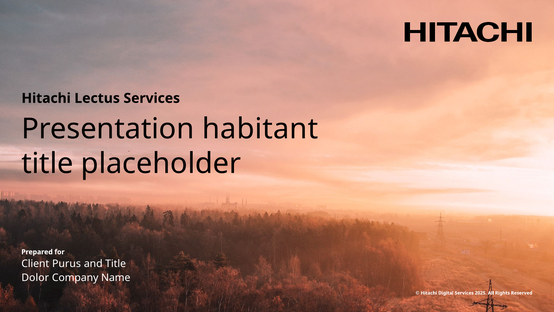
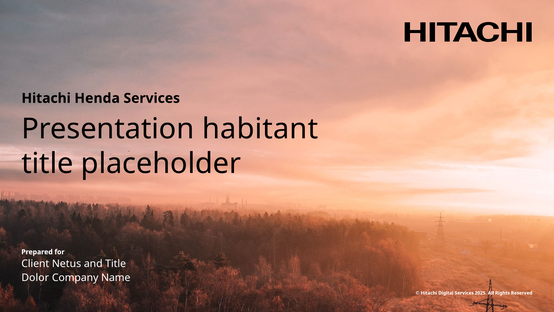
Lectus: Lectus -> Henda (97, 98)
Purus: Purus -> Netus (67, 264)
